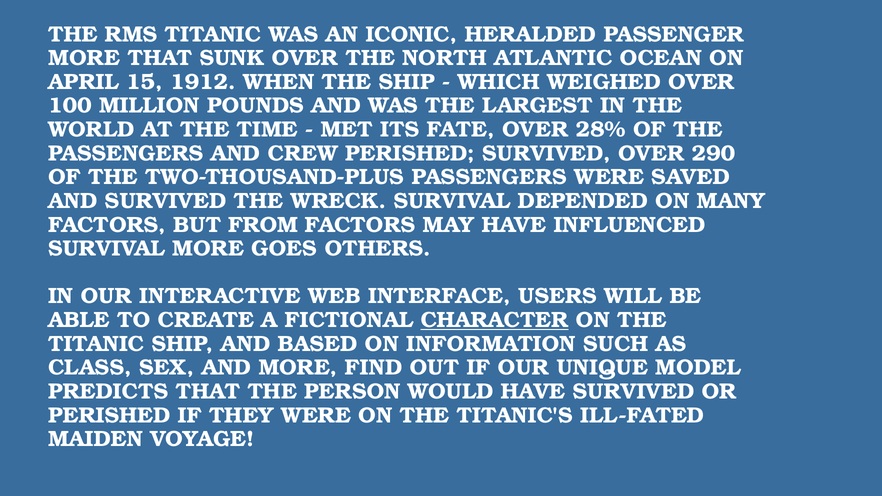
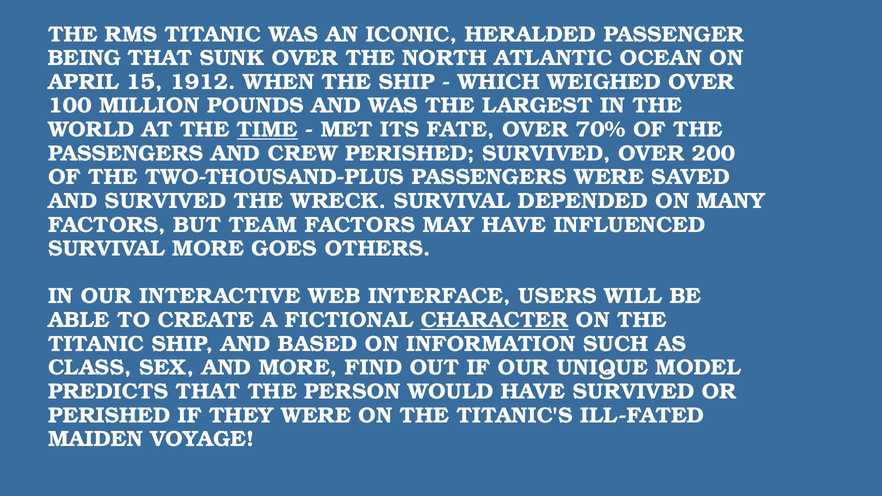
MORE: MORE -> BEING (84, 58)
TIME underline: none -> present (267, 130)
28%: 28% -> 70% (601, 130)
290: 290 -> 200 (714, 153)
FROM: FROM -> TEAM (263, 225)
